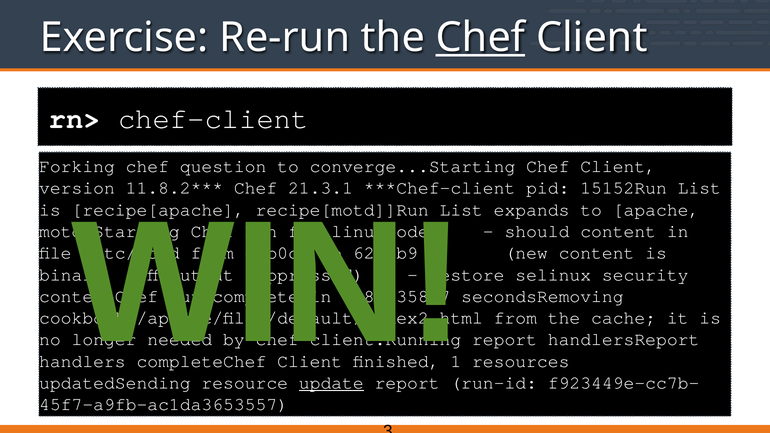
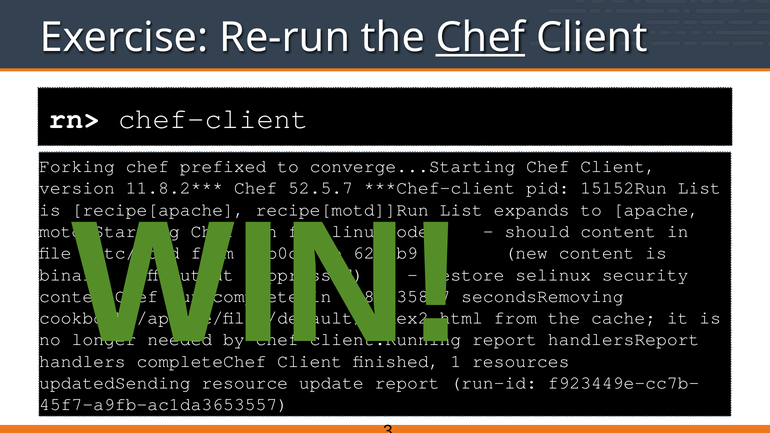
question: question -> prefixed (223, 166)
21.3.1: 21.3.1 -> 52.5.7 (321, 188)
update underline: present -> none (331, 383)
